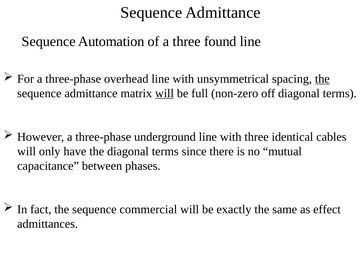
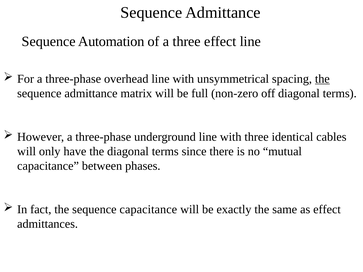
three found: found -> effect (220, 41)
will underline: present -> none (164, 93)
sequence commercial: commercial -> capacitance (148, 210)
